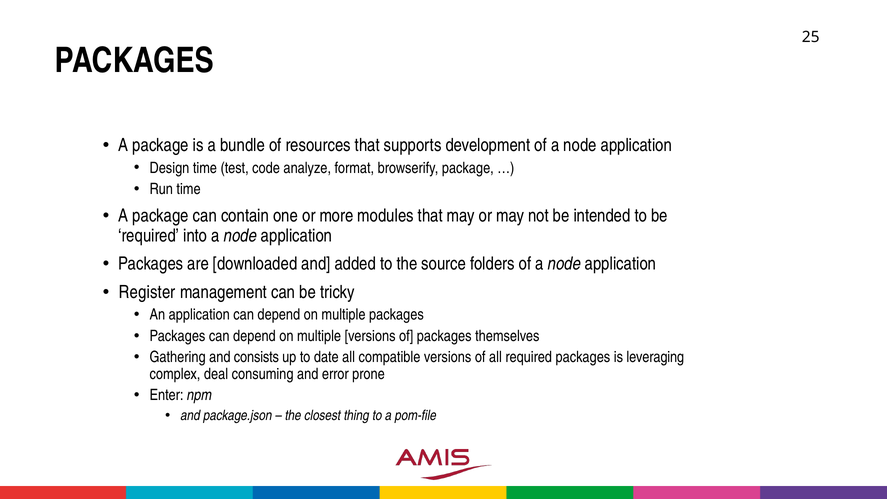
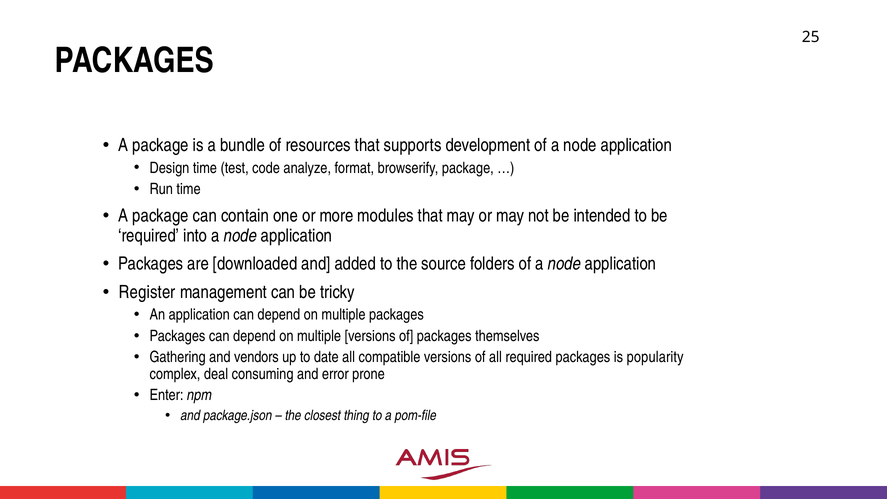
consists: consists -> vendors (256, 357)
leveraging: leveraging -> popularity (655, 357)
